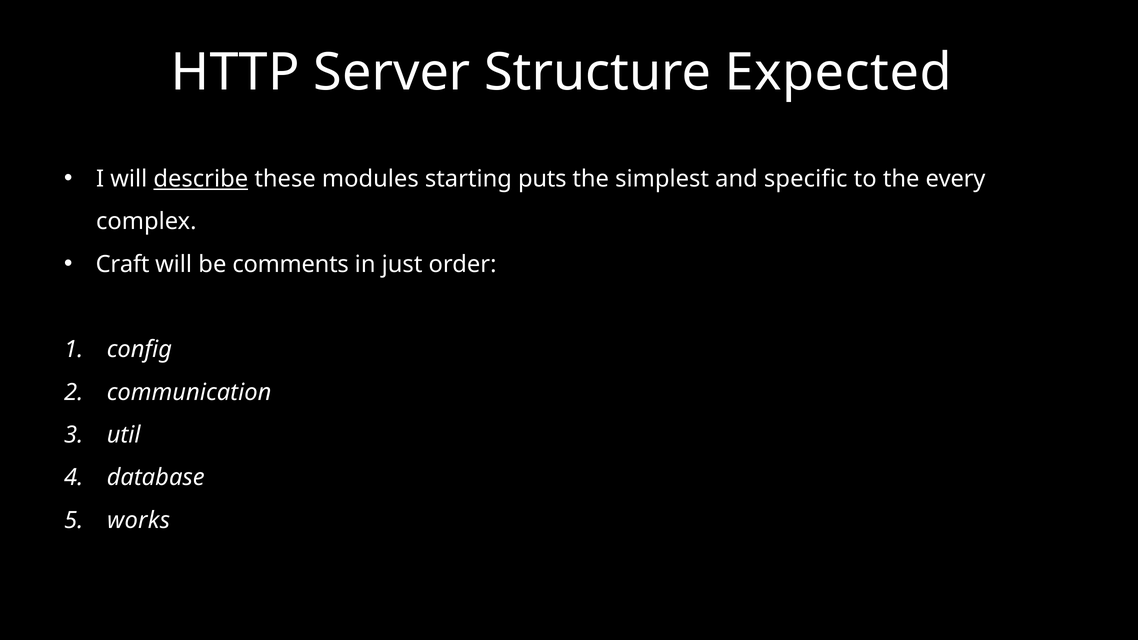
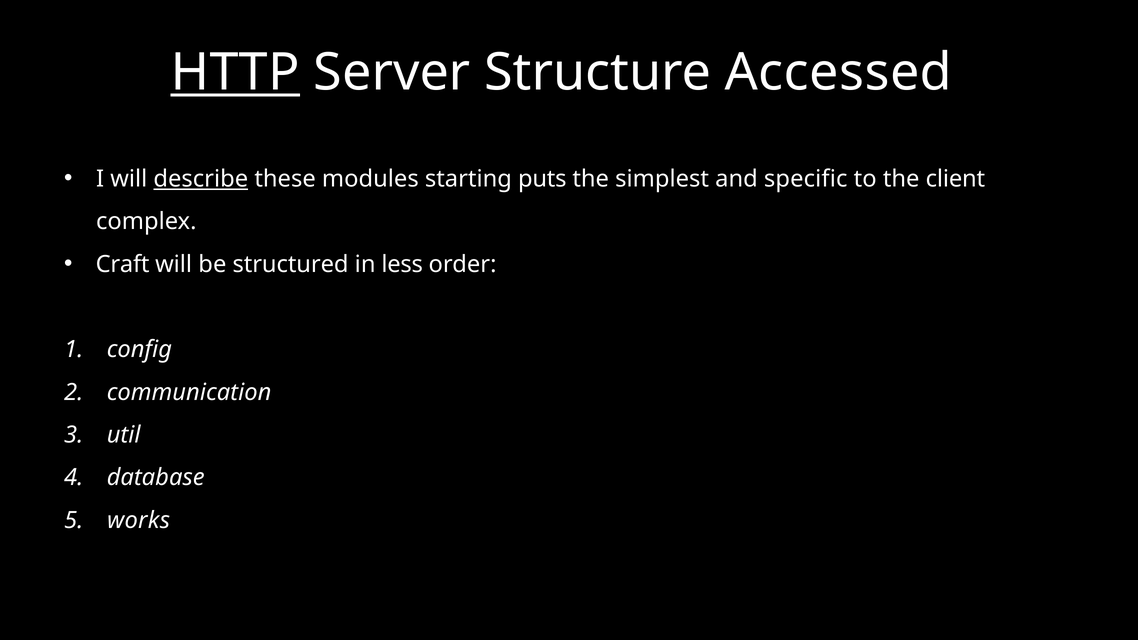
HTTP underline: none -> present (235, 73)
Expected: Expected -> Accessed (838, 73)
every: every -> client (955, 179)
comments: comments -> structured (291, 264)
just: just -> less (402, 264)
